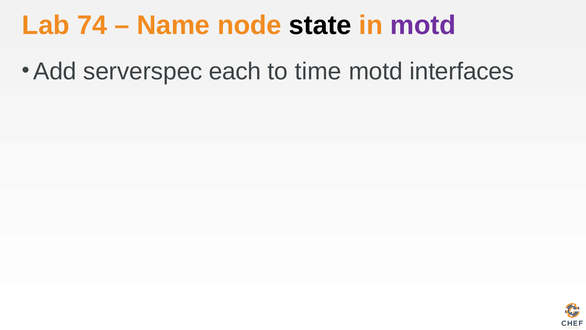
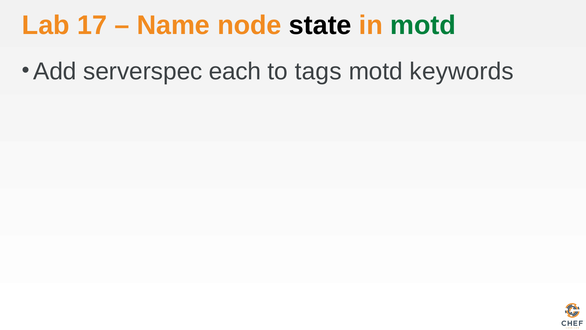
74: 74 -> 17 (92, 25)
motd colour: purple -> green (423, 25)
time: time -> tags (318, 71)
interfaces: interfaces -> keywords (462, 71)
